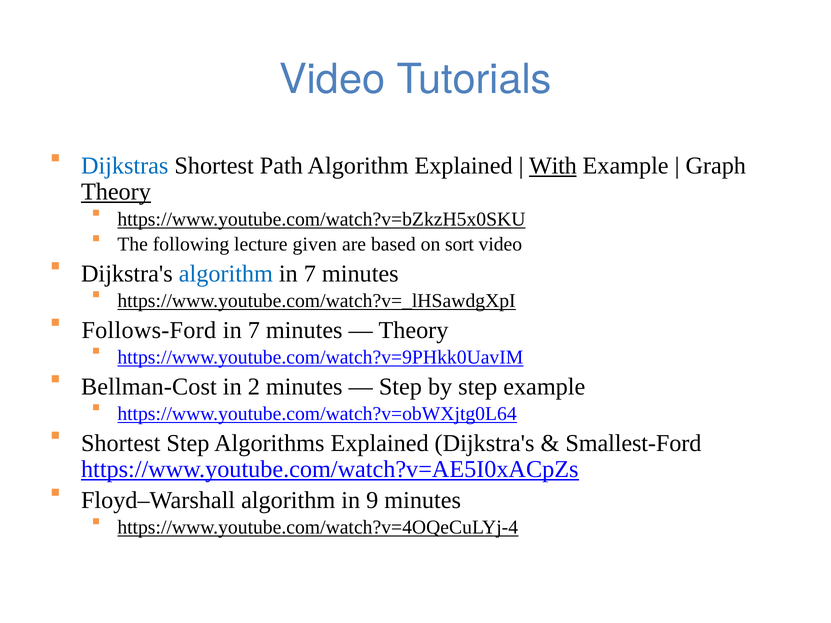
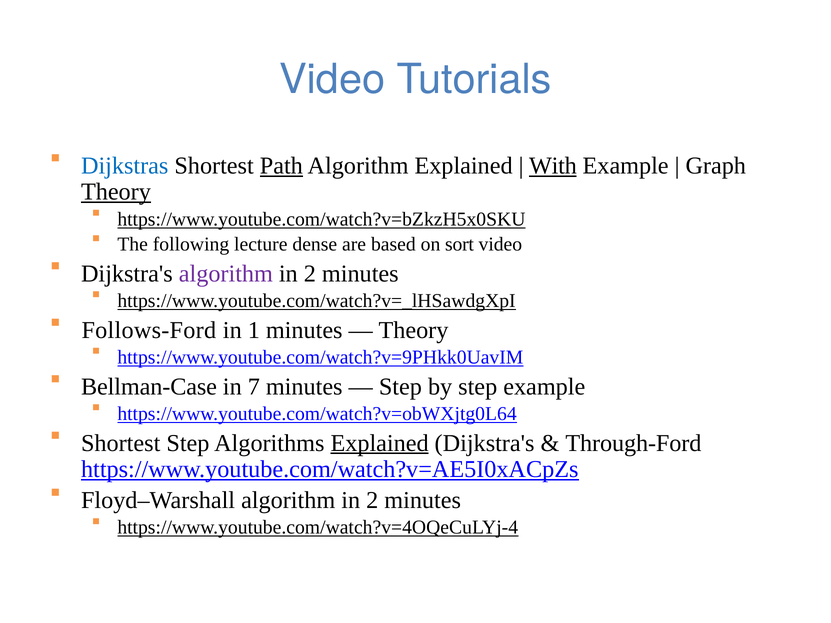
Path underline: none -> present (281, 166)
given: given -> dense (315, 245)
algorithm colour: blue -> purple (226, 274)
7: 7 -> 2 (310, 274)
7: 7 -> 1 (254, 330)
Bellman-Cost: Bellman-Cost -> Bellman-Case (149, 387)
2: 2 -> 7 (254, 387)
Explained underline: none -> present (380, 443)
Smallest-Ford: Smallest-Ford -> Through-Ford (633, 443)
Floyd–Warshall algorithm in 9: 9 -> 2 (372, 501)
